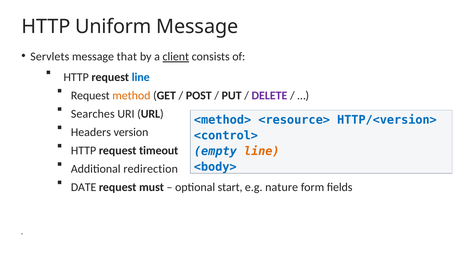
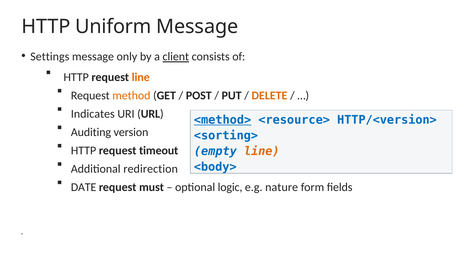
Servlets: Servlets -> Settings (50, 57)
that: that -> only (127, 57)
line colour: blue -> orange (141, 77)
DELETE colour: purple -> orange (269, 95)
Searches: Searches -> Indicates (93, 114)
<method> underline: none -> present (223, 120)
Headers: Headers -> Auditing (91, 132)
<control>: <control> -> <sorting> (226, 135)
start: start -> logic (230, 187)
